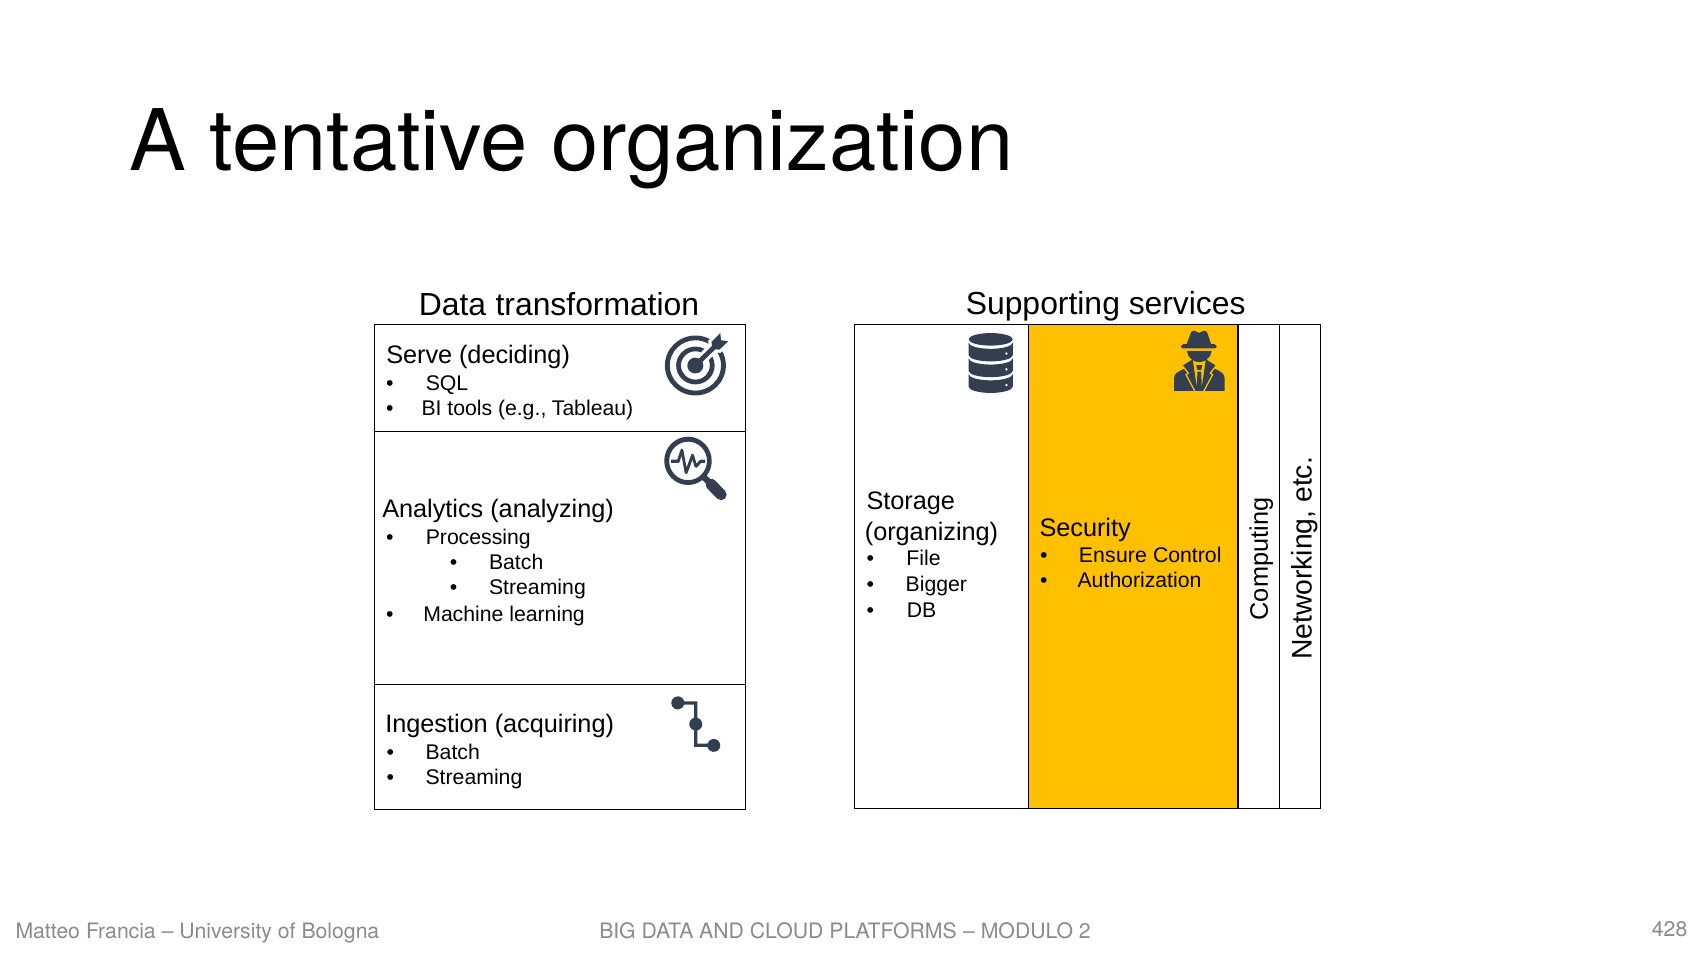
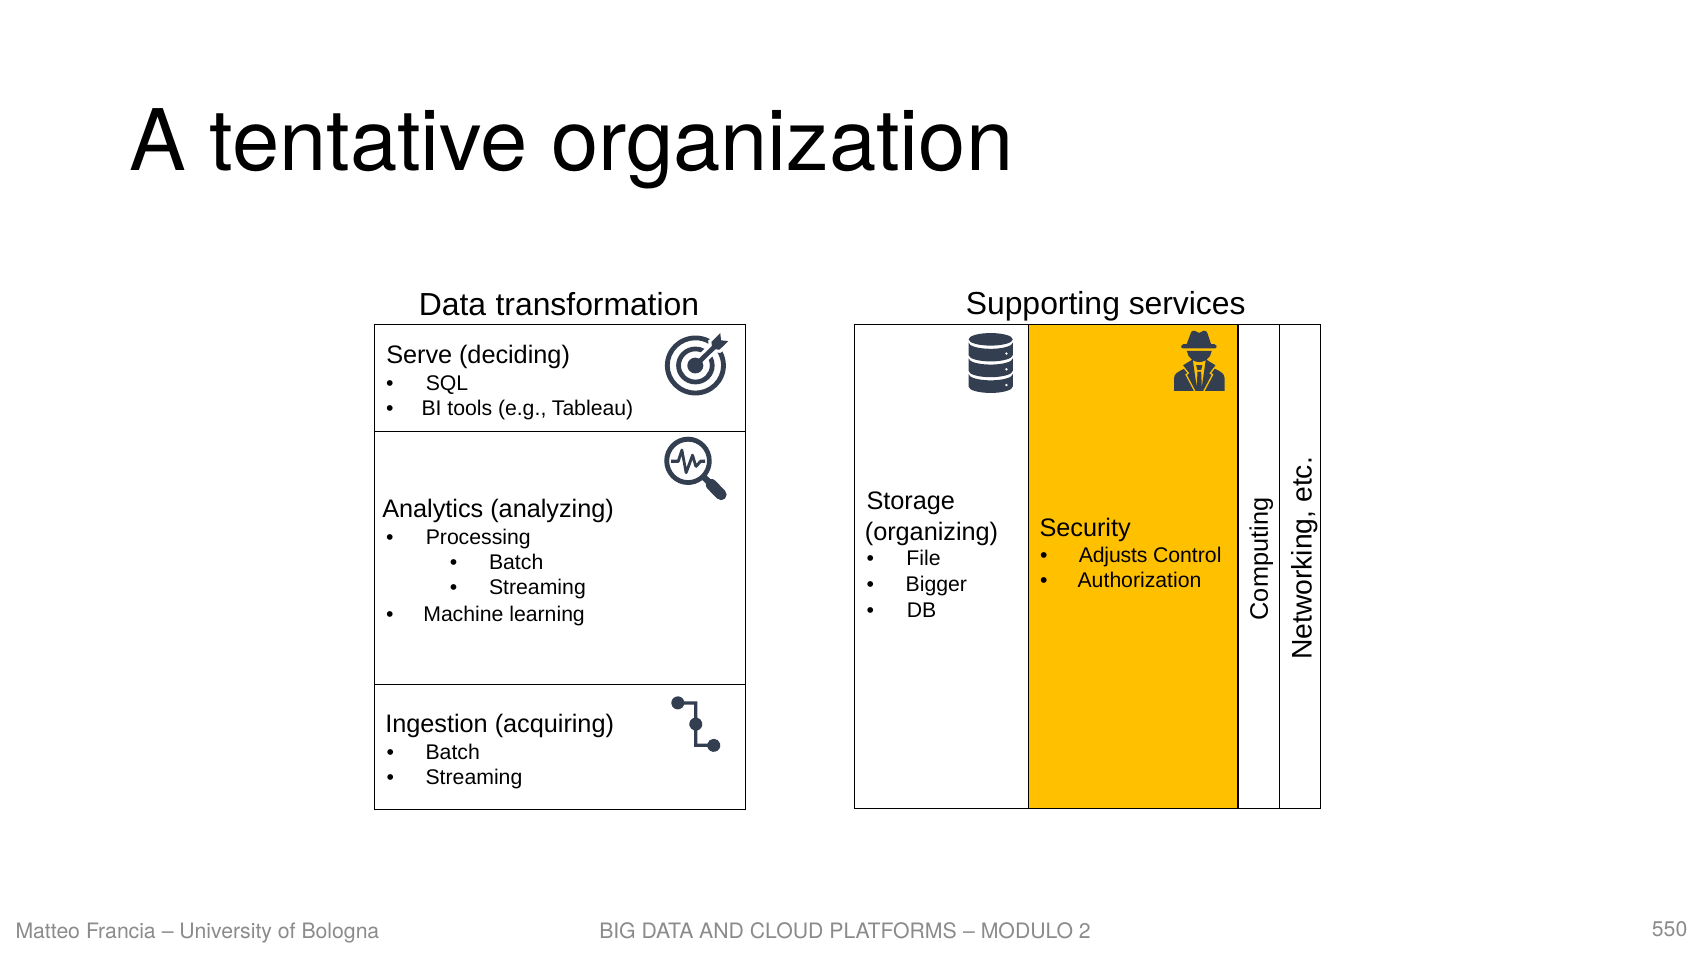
Ensure: Ensure -> Adjusts (1113, 556)
428: 428 -> 550 (1670, 930)
